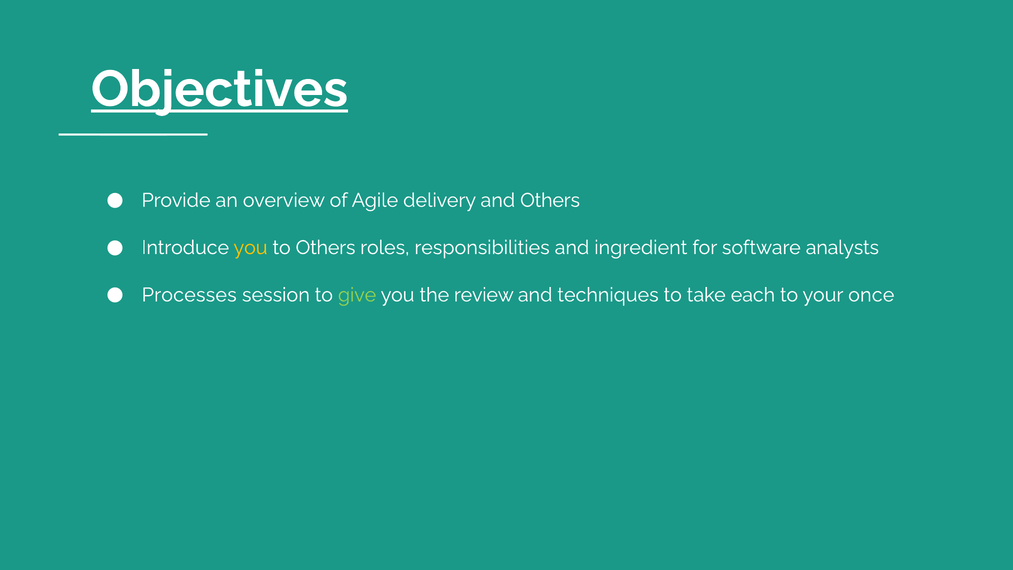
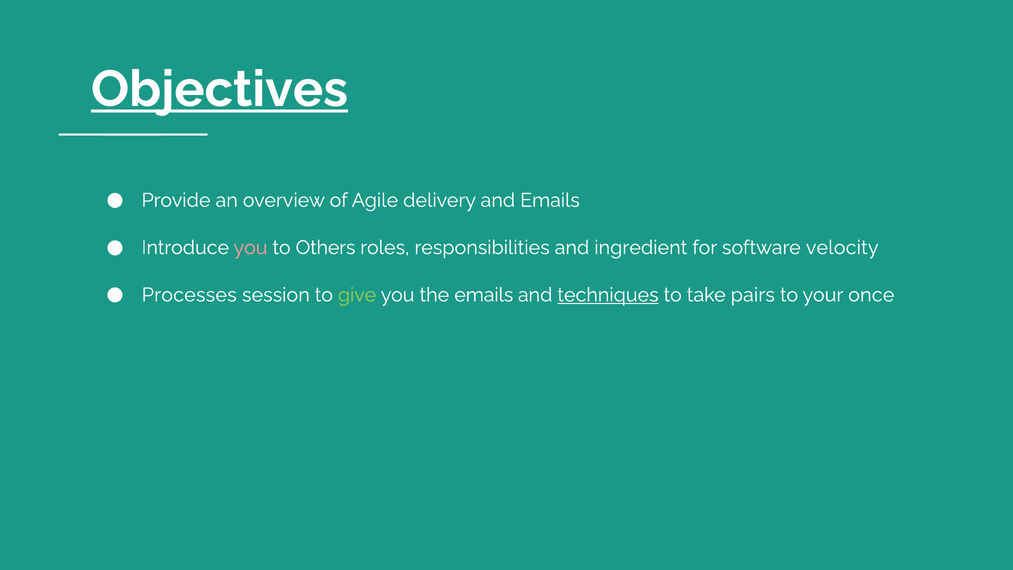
and Others: Others -> Emails (550, 200)
you colour: yellow -> pink (250, 248)
analysts: analysts -> velocity (842, 248)
the review: review -> emails (484, 295)
techniques underline: none -> present (608, 295)
each: each -> pairs (753, 295)
